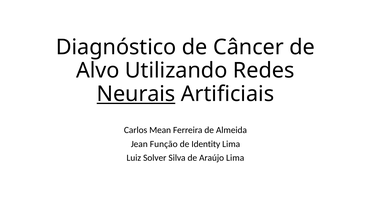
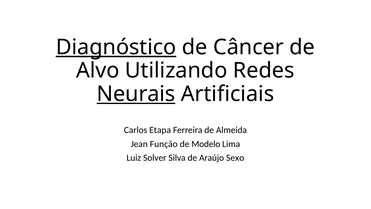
Diagnóstico underline: none -> present (116, 47)
Mean: Mean -> Etapa (160, 130)
Identity: Identity -> Modelo (206, 144)
Araújo Lima: Lima -> Sexo (235, 158)
